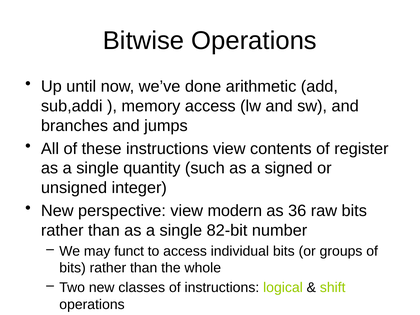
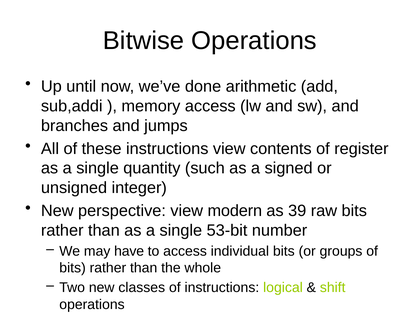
36: 36 -> 39 (297, 211)
82-bit: 82-bit -> 53-bit (227, 230)
funct: funct -> have (129, 251)
